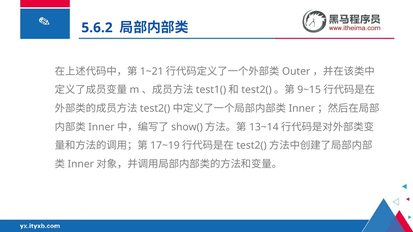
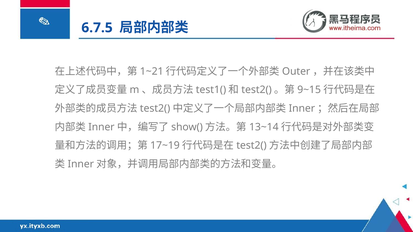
5.6.2: 5.6.2 -> 6.7.5 (97, 28)
